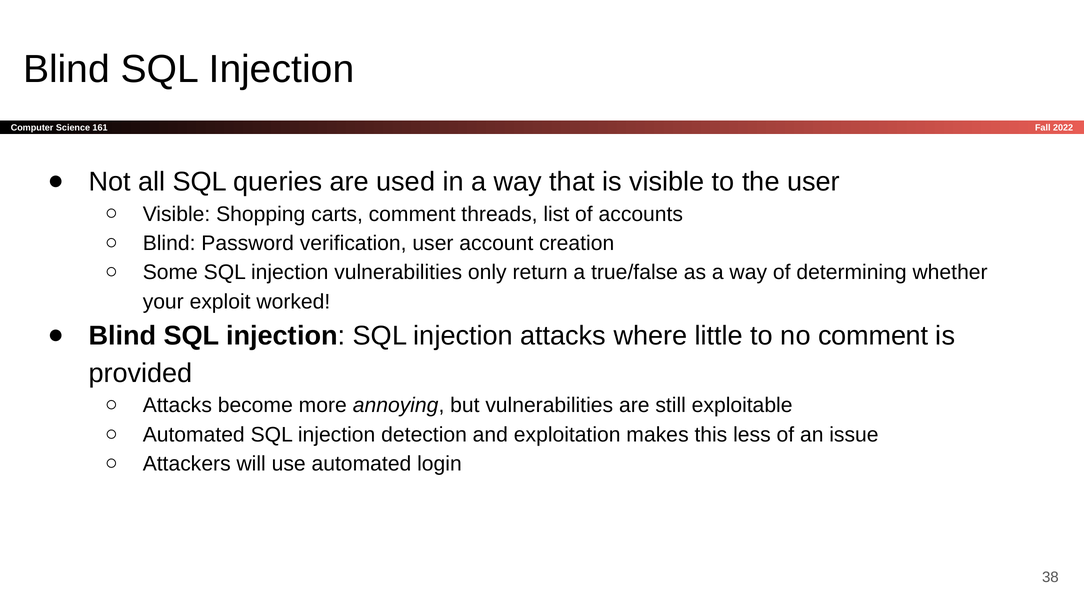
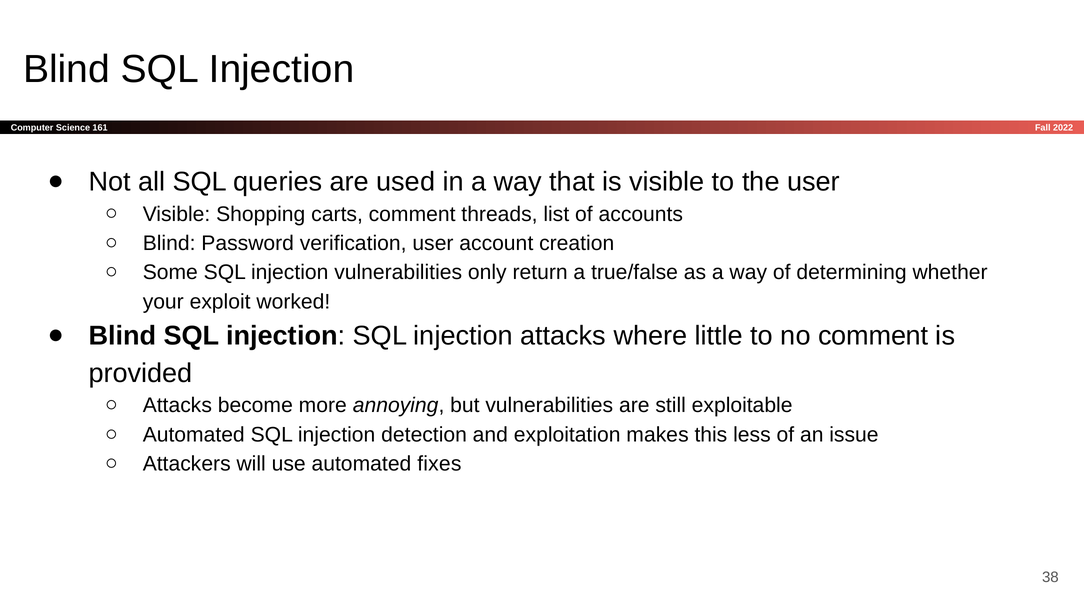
login: login -> fixes (439, 464)
